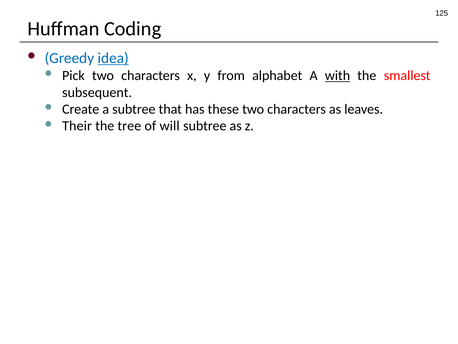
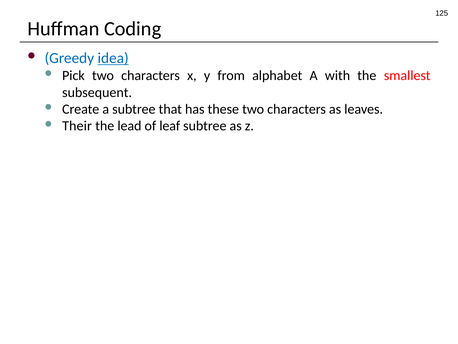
with underline: present -> none (337, 75)
tree: tree -> lead (129, 126)
will: will -> leaf (170, 126)
